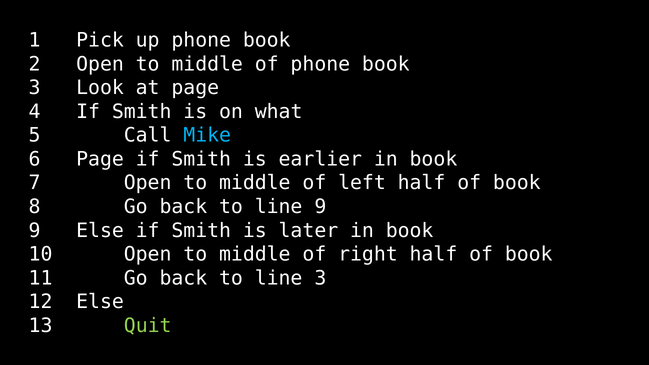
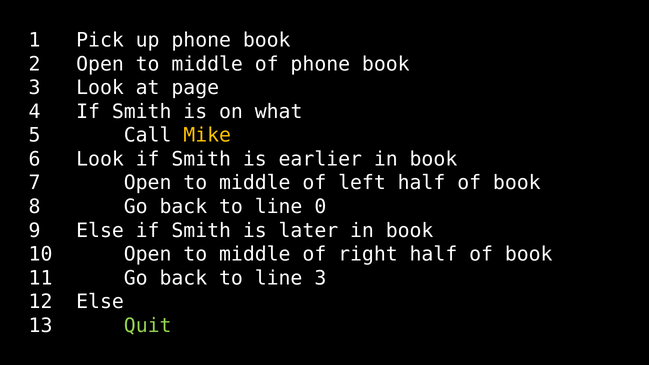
Mike colour: light blue -> yellow (207, 135)
6 Page: Page -> Look (100, 159)
line 9: 9 -> 0 (320, 207)
